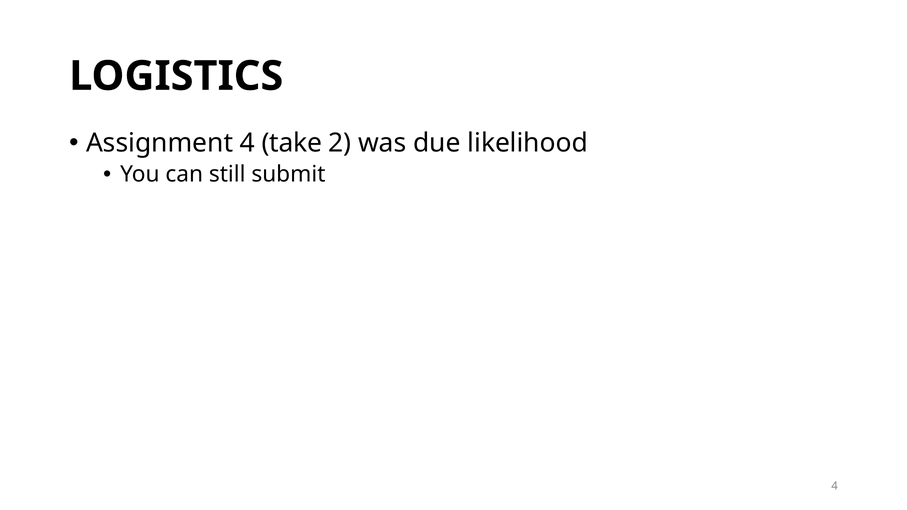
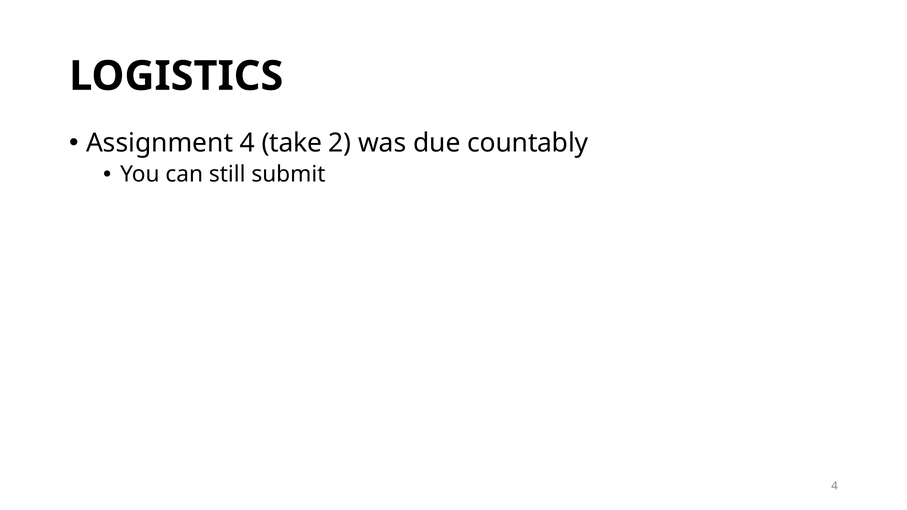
likelihood: likelihood -> countably (528, 143)
